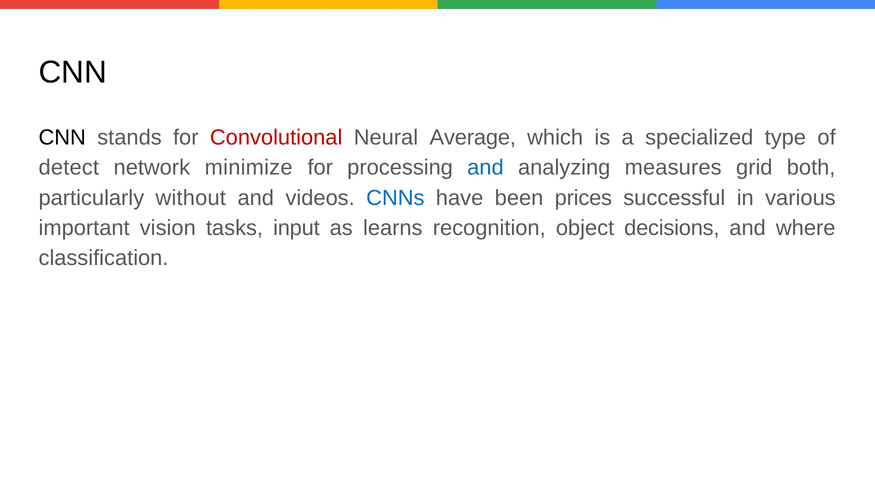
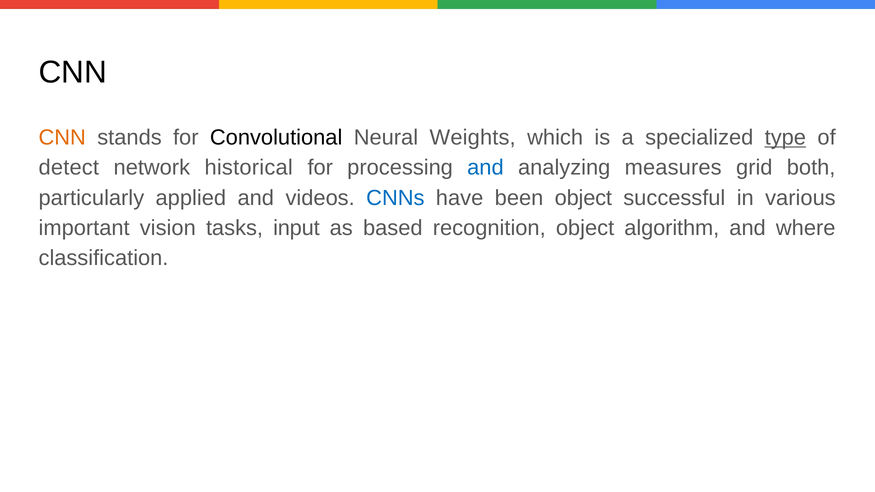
CNN colour: black -> orange (62, 138)
Convolutional colour: red -> black (276, 138)
Average: Average -> Weights (473, 138)
type underline: none -> present (785, 138)
minimize: minimize -> historical (249, 168)
without: without -> applied (191, 198)
been prices: prices -> object (583, 198)
learns: learns -> based (393, 228)
decisions: decisions -> algorithm (672, 228)
